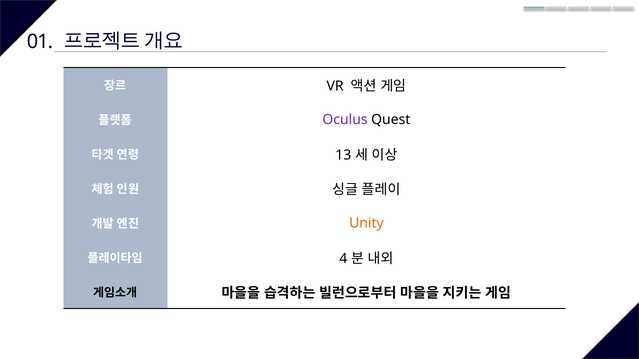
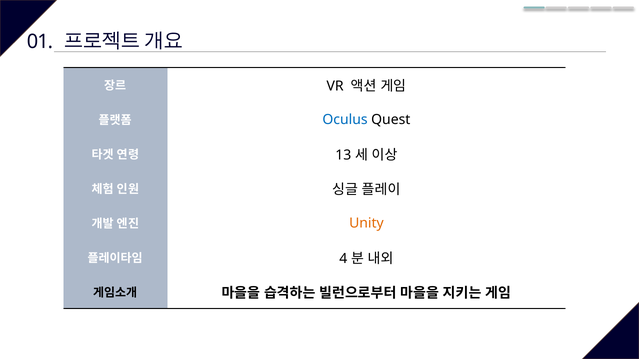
Oculus colour: purple -> blue (345, 120)
